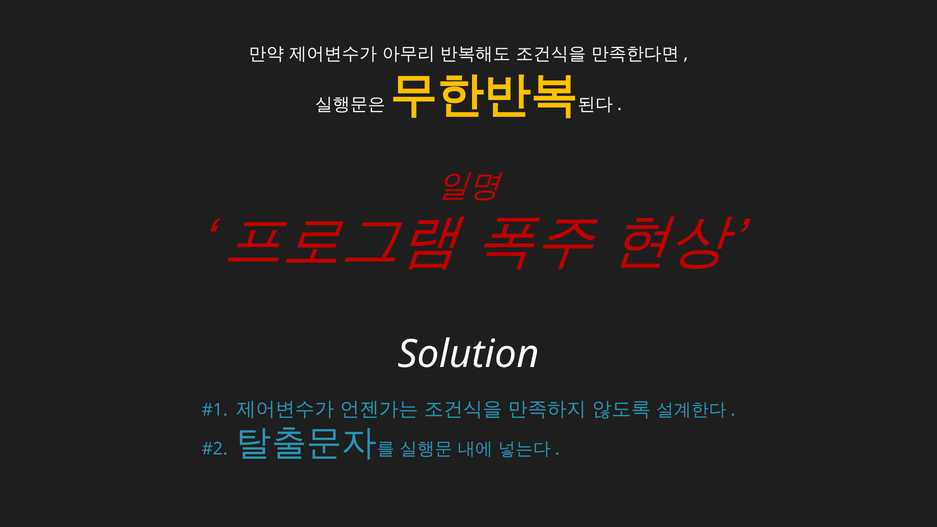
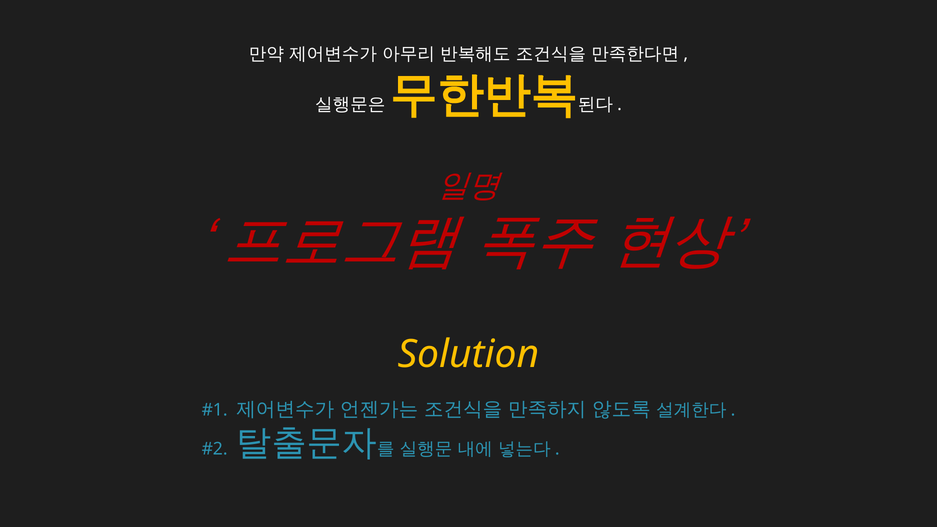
Solution colour: white -> yellow (468, 355)
